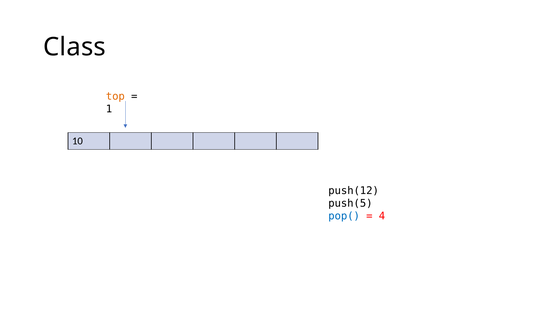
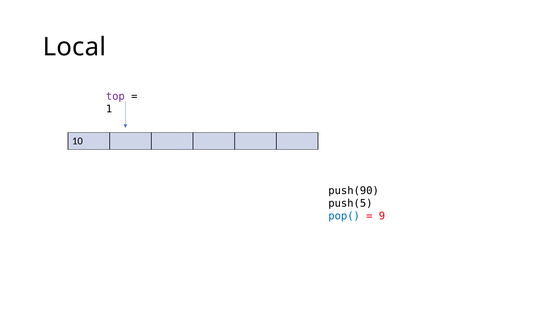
Class: Class -> Local (74, 47)
top colour: orange -> purple (115, 96)
push(12: push(12 -> push(90 (354, 191)
4: 4 -> 9 (382, 216)
